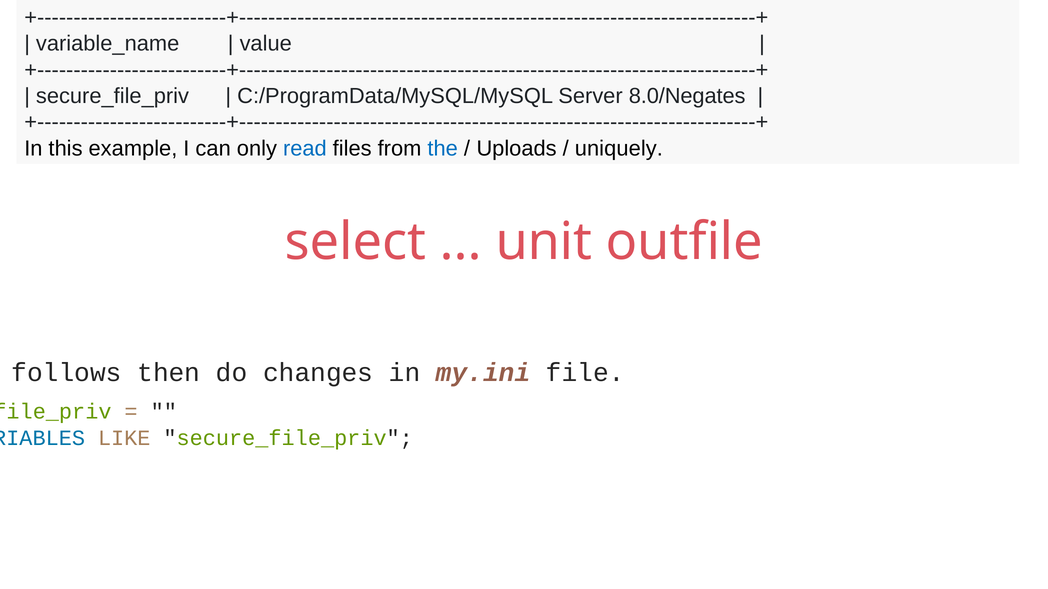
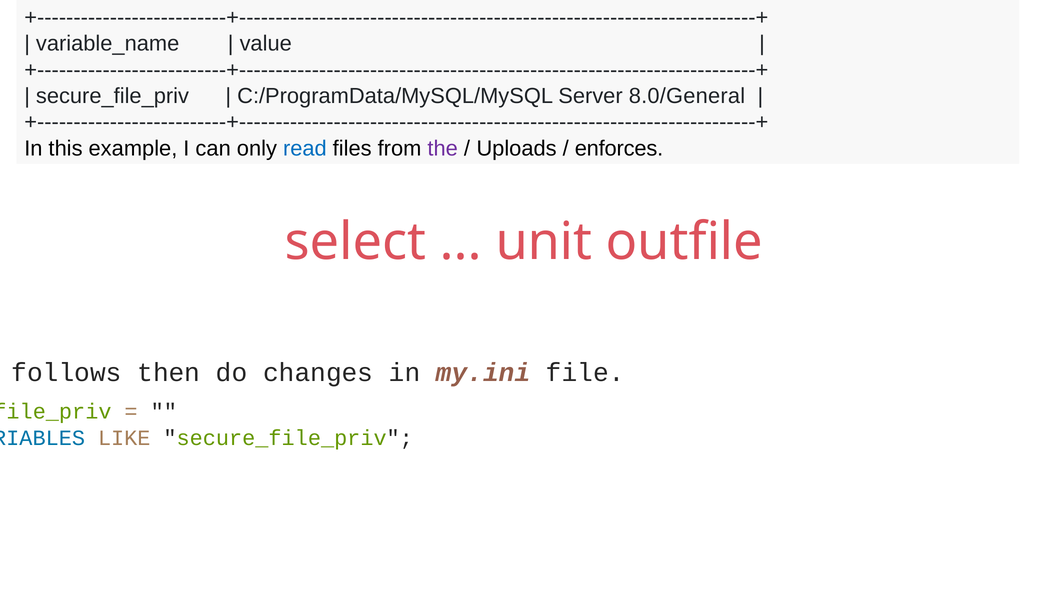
8.0/Negates: 8.0/Negates -> 8.0/General (687, 96)
the colour: blue -> purple (443, 149)
uniquely: uniquely -> enforces (619, 149)
